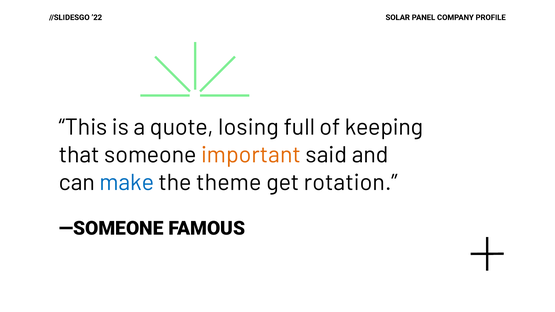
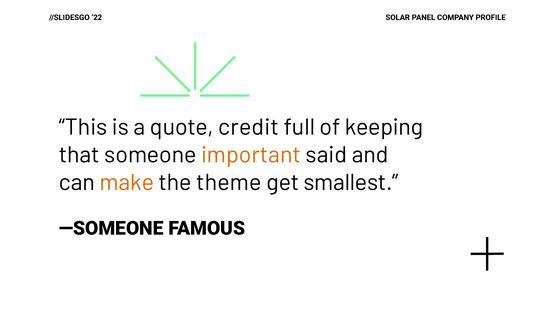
losing: losing -> credit (249, 127)
make colour: blue -> orange (127, 183)
rotation: rotation -> smallest (351, 183)
